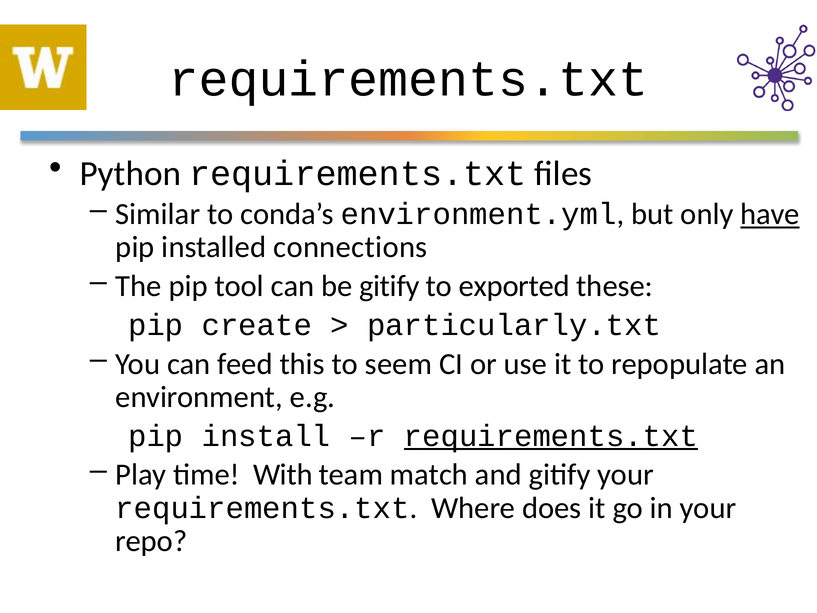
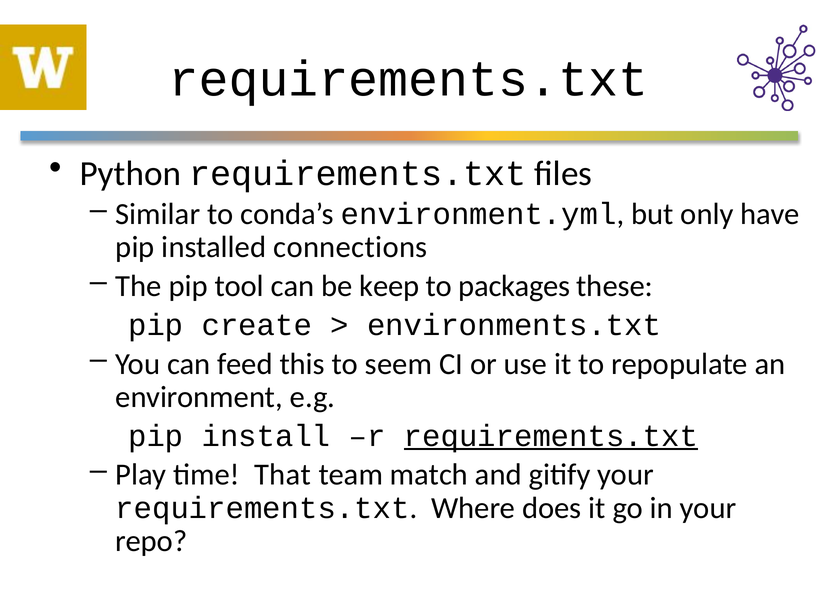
have underline: present -> none (770, 214)
be gitify: gitify -> keep (389, 286)
exported: exported -> packages (514, 286)
particularly.txt: particularly.txt -> environments.txt (514, 325)
With: With -> That (283, 475)
